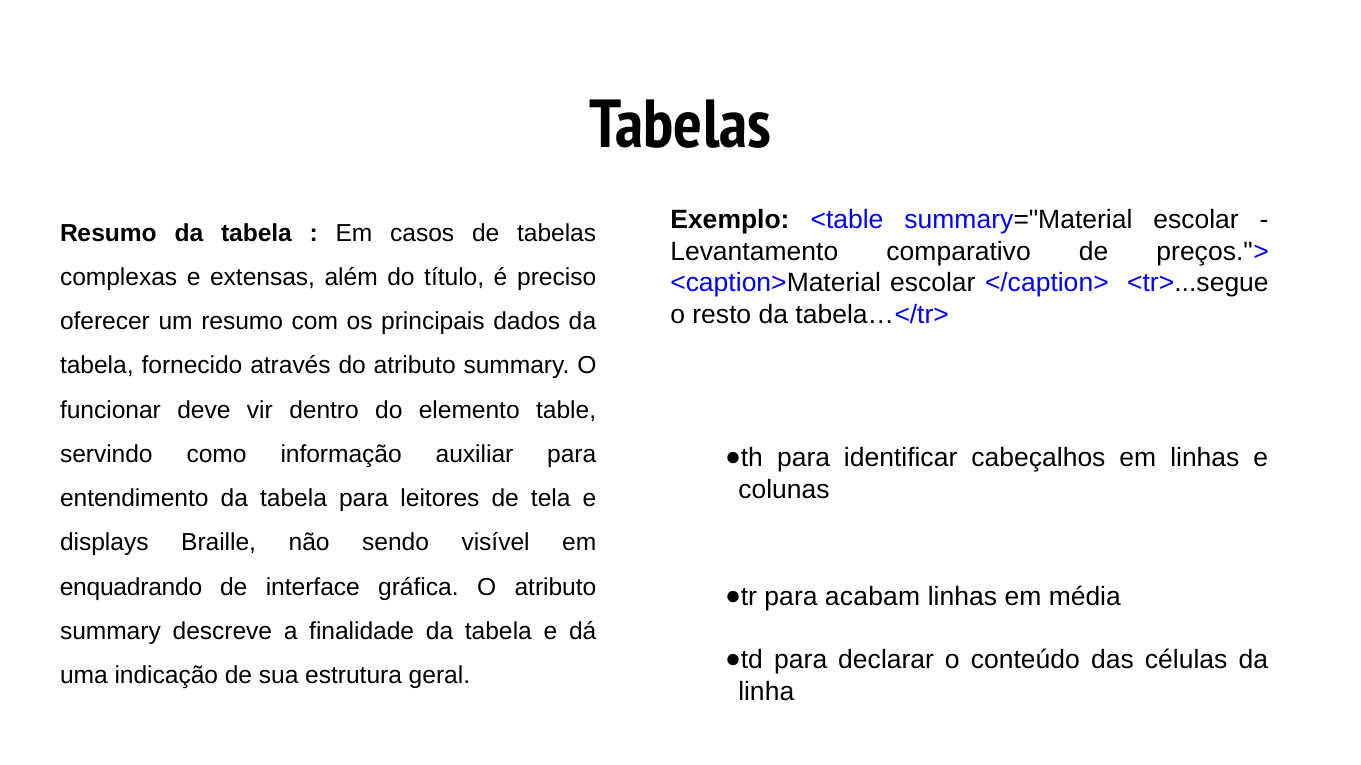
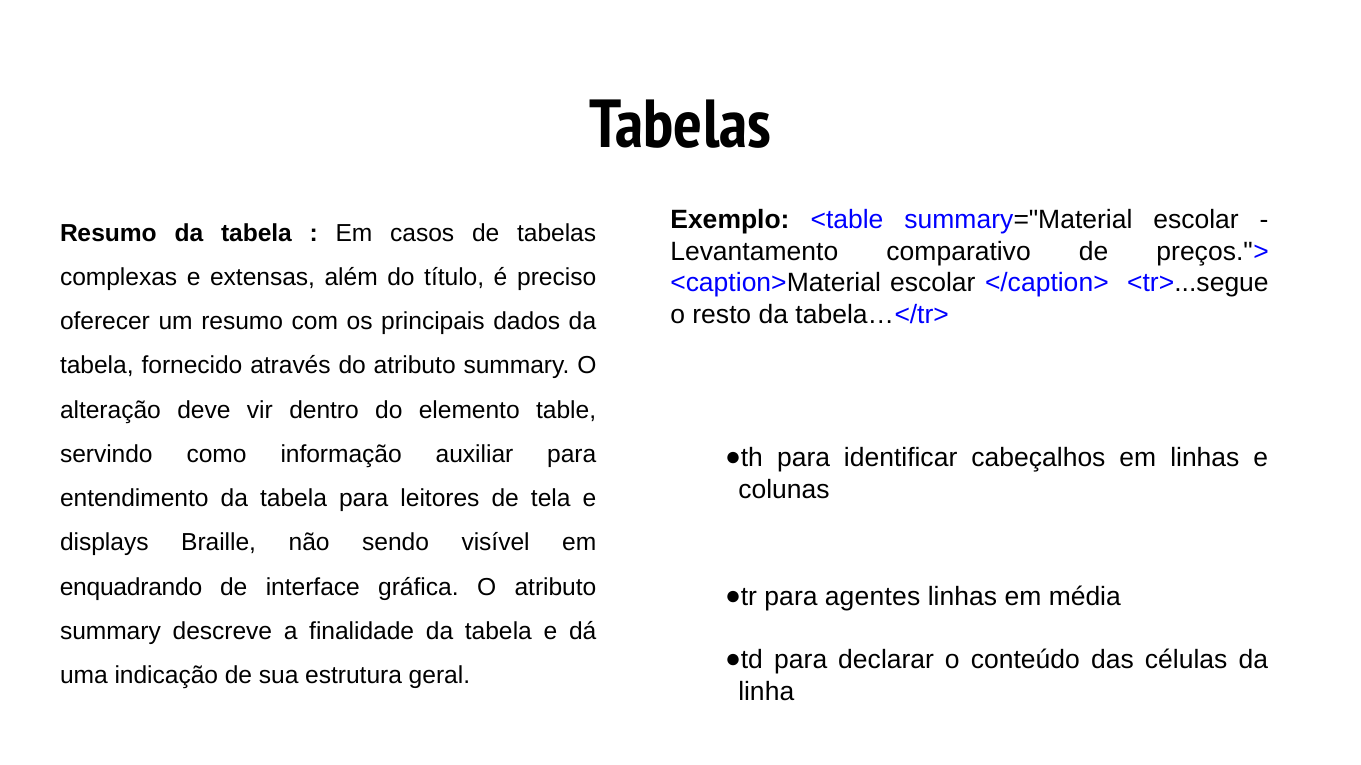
funcionar: funcionar -> alteração (110, 410)
acabam: acabam -> agentes (873, 597)
